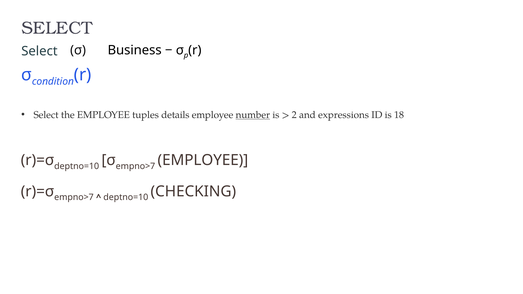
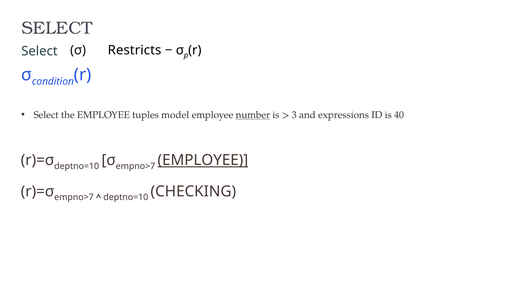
Business: Business -> Restricts (135, 50)
details: details -> model (175, 115)
2: 2 -> 3 (294, 115)
18: 18 -> 40 (399, 115)
EMPLOYEE underline: none -> present (203, 160)
